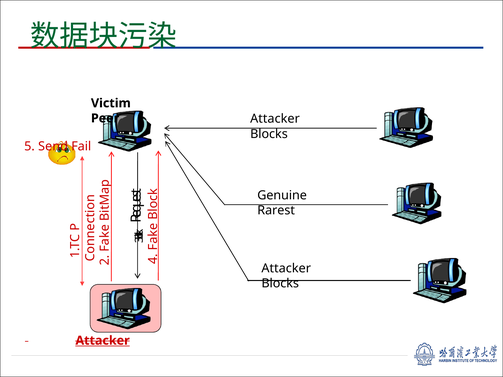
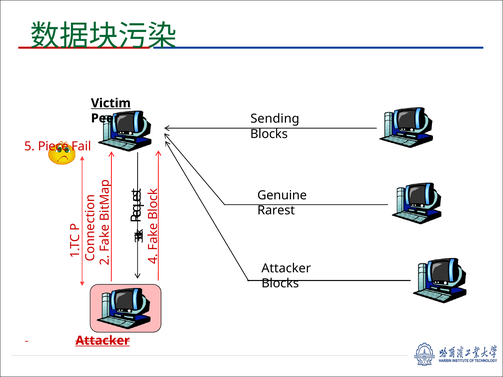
Victim underline: none -> present (111, 103)
Attacker: Attacker -> Sending (275, 119)
Send: Send -> Piece (53, 147)
